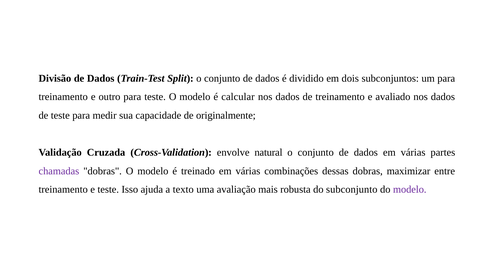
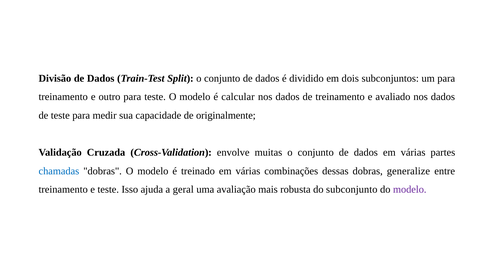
natural: natural -> muitas (268, 152)
chamadas colour: purple -> blue (59, 171)
maximizar: maximizar -> generalize (408, 171)
texto: texto -> geral (183, 189)
